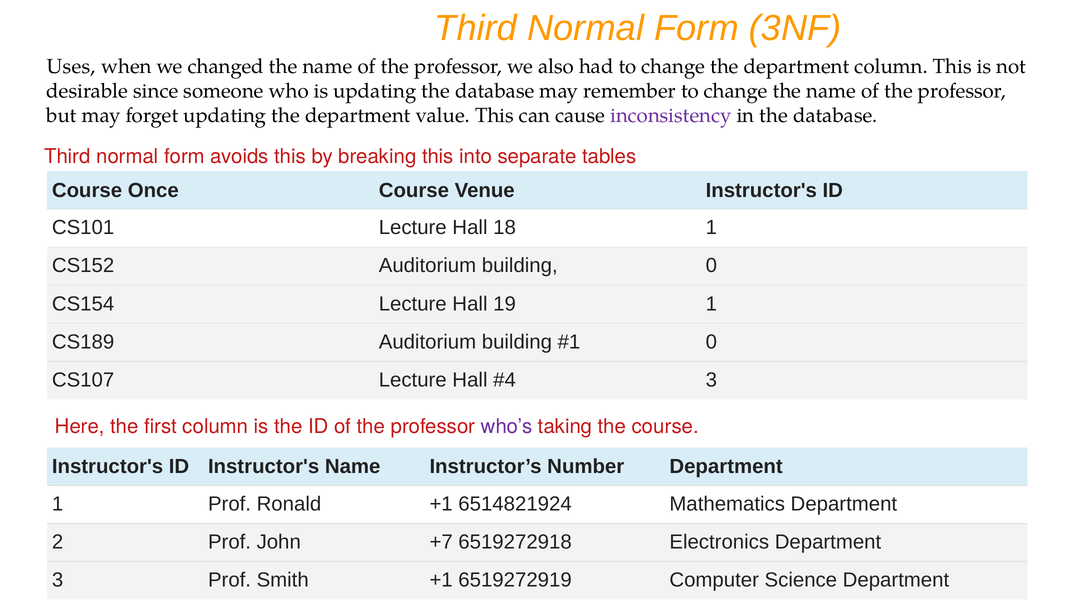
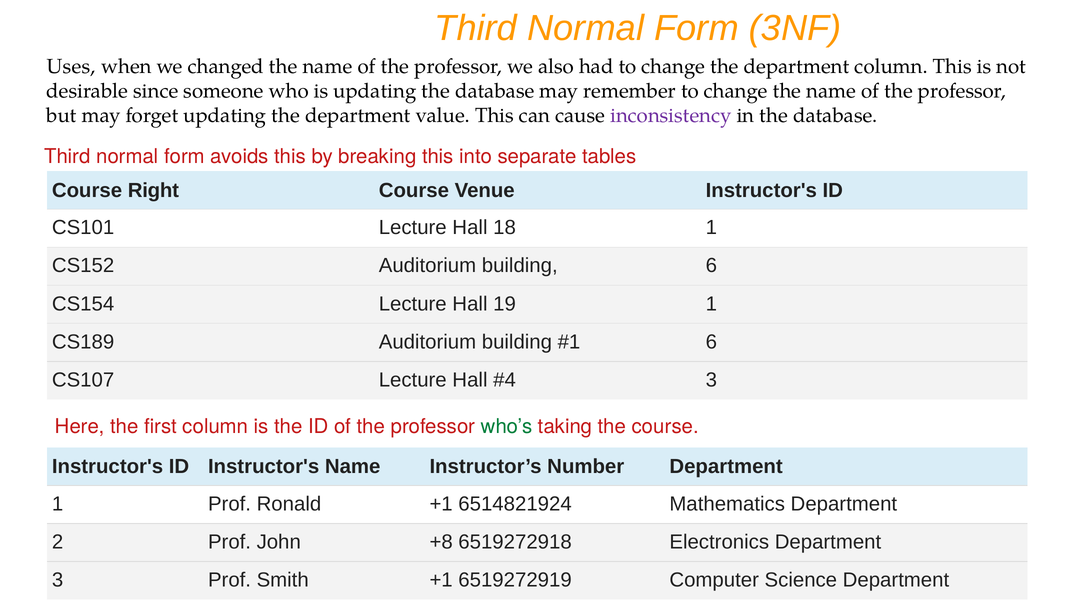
Once: Once -> Right (153, 190)
building 0: 0 -> 6 (711, 266)
0: 0 -> 6 (711, 342)
who’s colour: purple -> green (507, 426)
+7: +7 -> +8 (441, 542)
